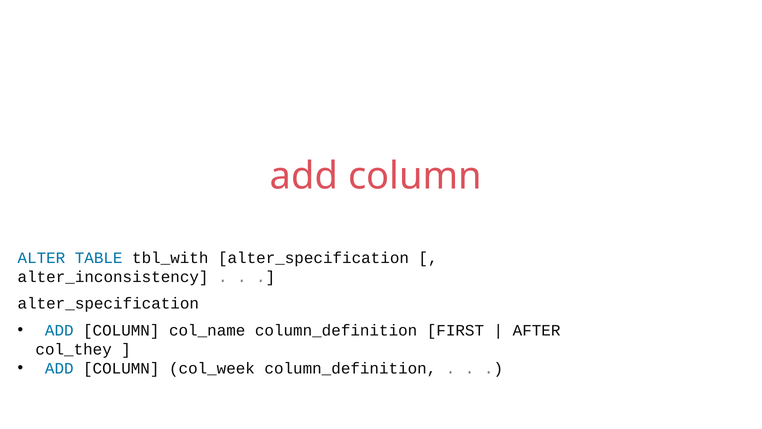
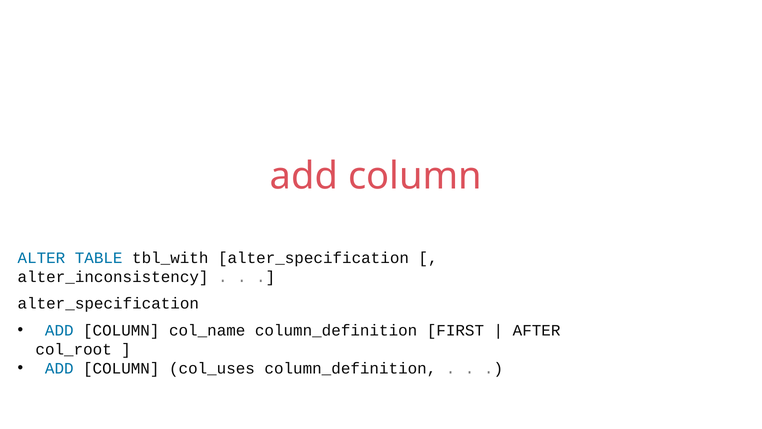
col_they: col_they -> col_root (74, 349)
col_week: col_week -> col_uses (212, 368)
